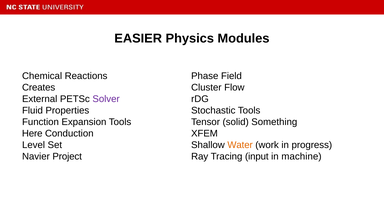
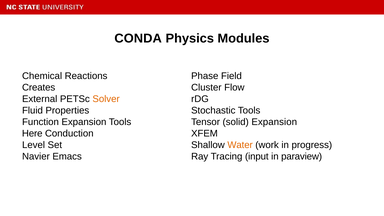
EASIER: EASIER -> CONDA (138, 38)
Solver colour: purple -> orange (106, 99)
solid Something: Something -> Expansion (274, 122)
machine: machine -> paraview (302, 157)
Project: Project -> Emacs (67, 157)
